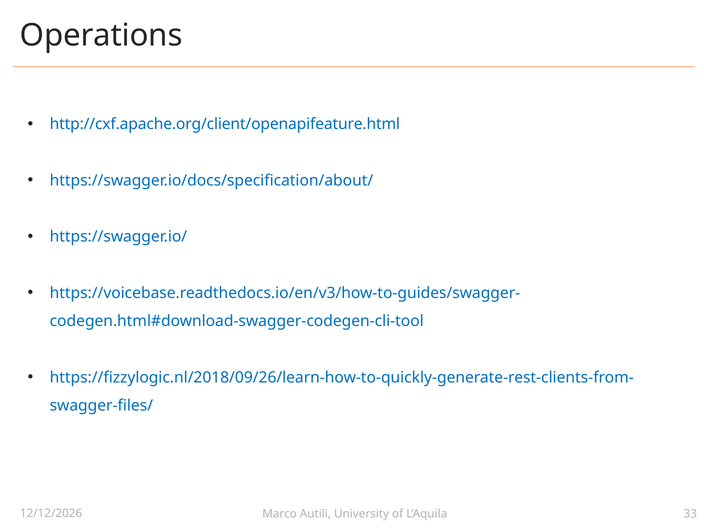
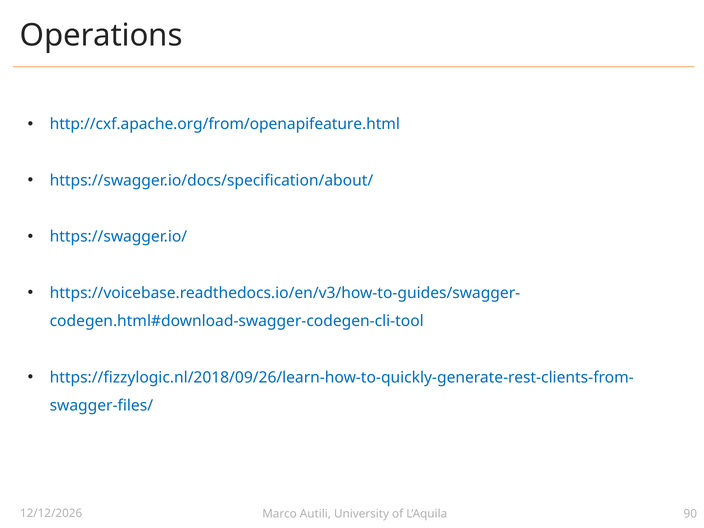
http://cxf.apache.org/client/openapifeature.html: http://cxf.apache.org/client/openapifeature.html -> http://cxf.apache.org/from/openapifeature.html (225, 124)
33: 33 -> 90 (690, 514)
